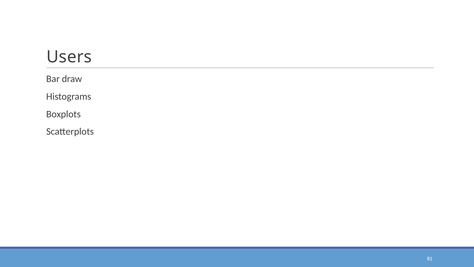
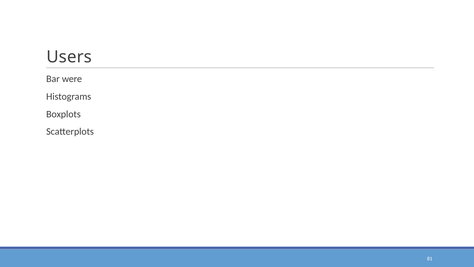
draw: draw -> were (72, 79)
